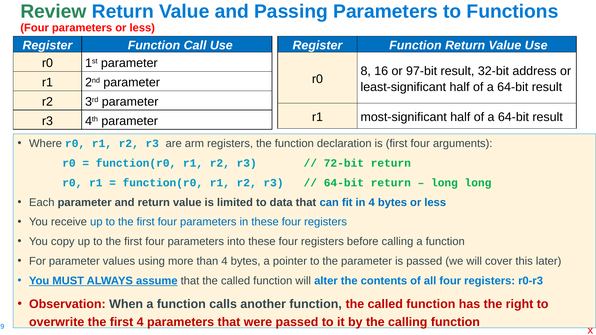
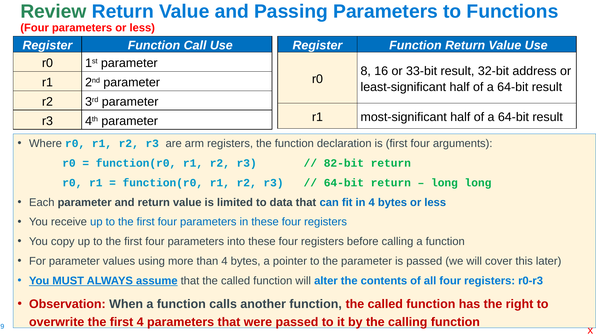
97-bit: 97-bit -> 33-bit (422, 71)
72-bit: 72-bit -> 82-bit (344, 163)
